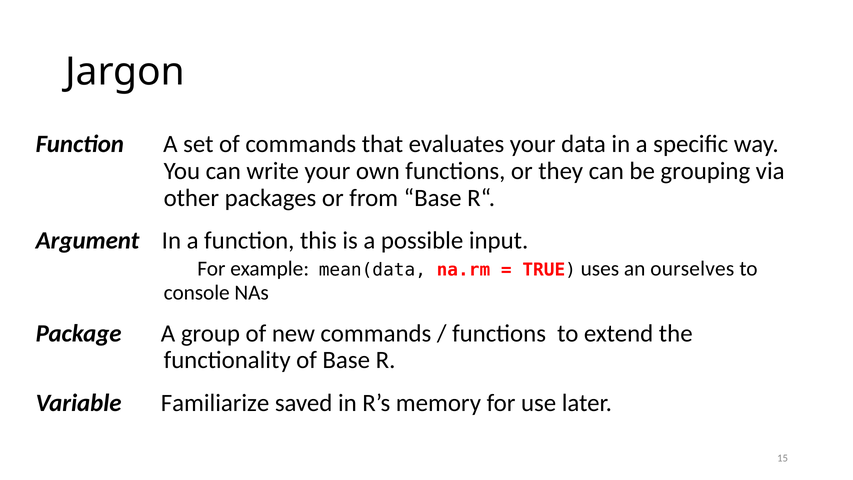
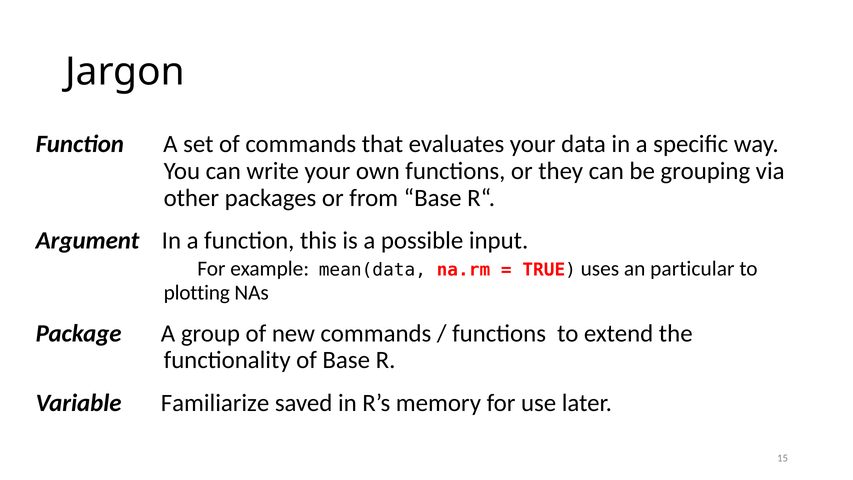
ourselves: ourselves -> particular (692, 269)
console: console -> plotting (197, 292)
